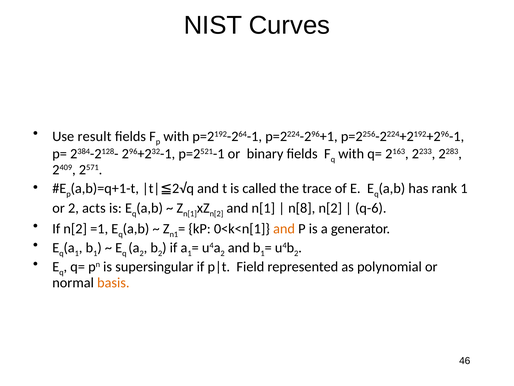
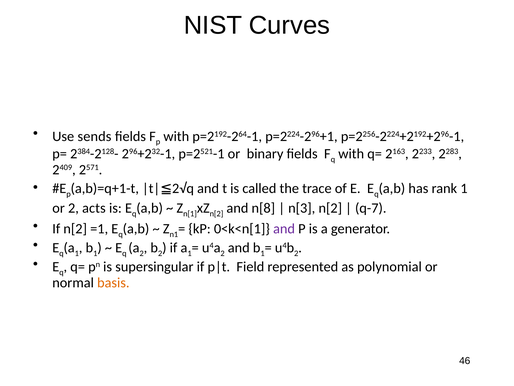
result: result -> sends (94, 136)
and n[1: n[1 -> n[8 (263, 208)
n[8: n[8 -> n[3 (302, 208)
q-6: q-6 -> q-7 (371, 208)
and colour: orange -> purple (284, 228)
